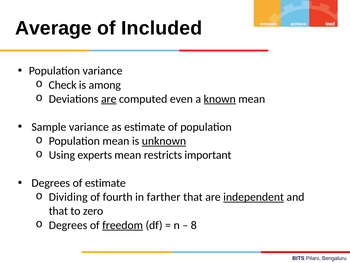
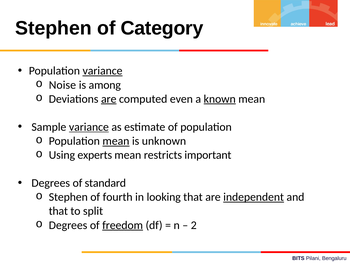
Average: Average -> Stephen (53, 28)
Included: Included -> Category (162, 28)
variance underline: none -> present (103, 71)
Check: Check -> Noise (62, 85)
variance underline: none -> present (89, 127)
mean underline: none -> present (116, 141)
unknown underline: present -> none (164, 141)
of estimate: estimate -> standard (105, 183)
Dividing: Dividing -> Stephen (68, 197)
farther: farther -> looking (164, 197)
zero: zero -> split (93, 211)
8: 8 -> 2 (194, 225)
